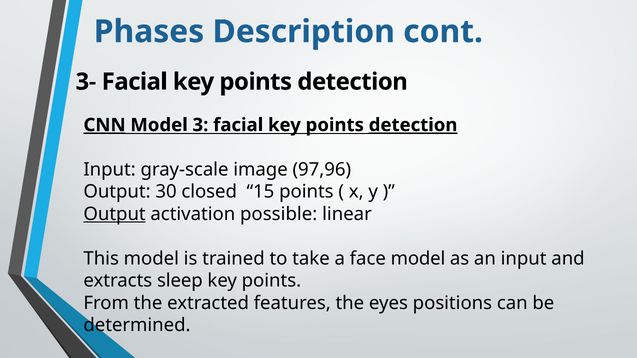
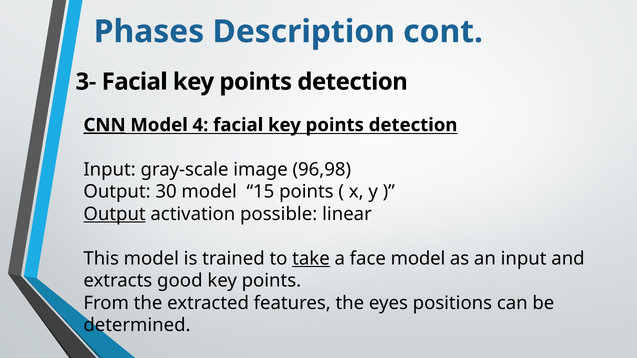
3: 3 -> 4 (200, 125)
detection underline: present -> none (413, 125)
97,96: 97,96 -> 96,98 (322, 170)
30 closed: closed -> model (209, 192)
take underline: none -> present (311, 259)
sleep: sleep -> good (180, 281)
